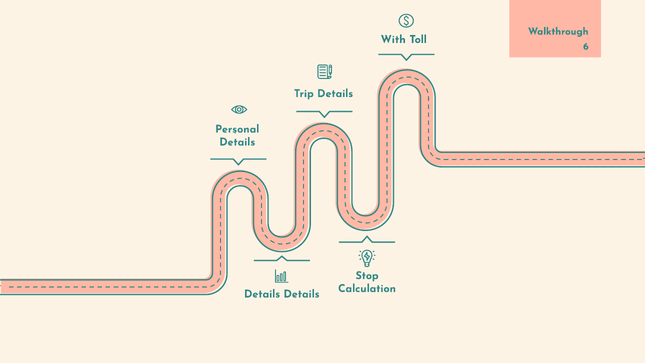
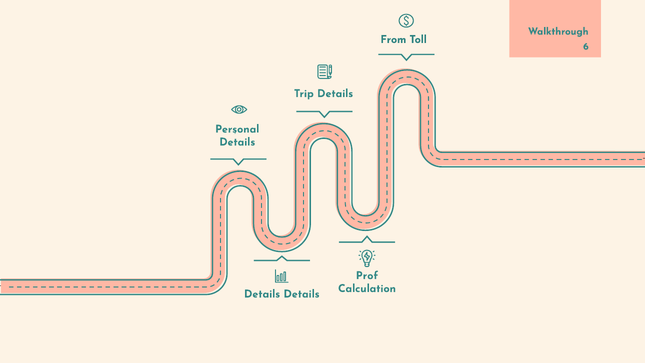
With: With -> From (393, 39)
Stop: Stop -> Prof (367, 275)
